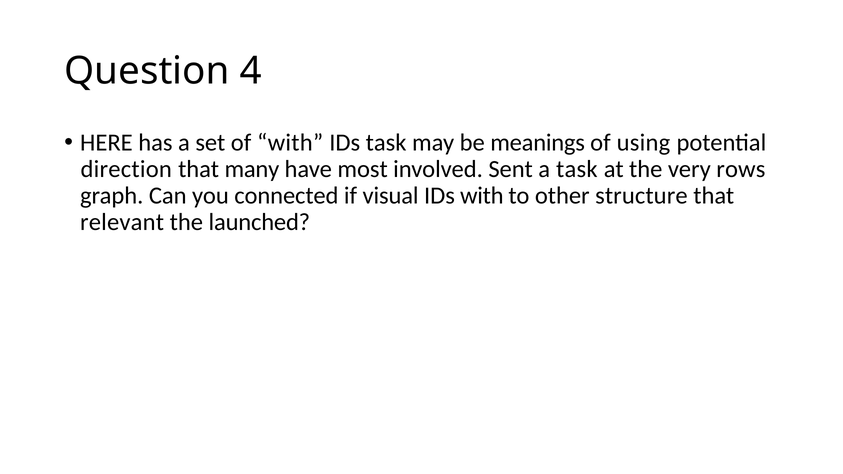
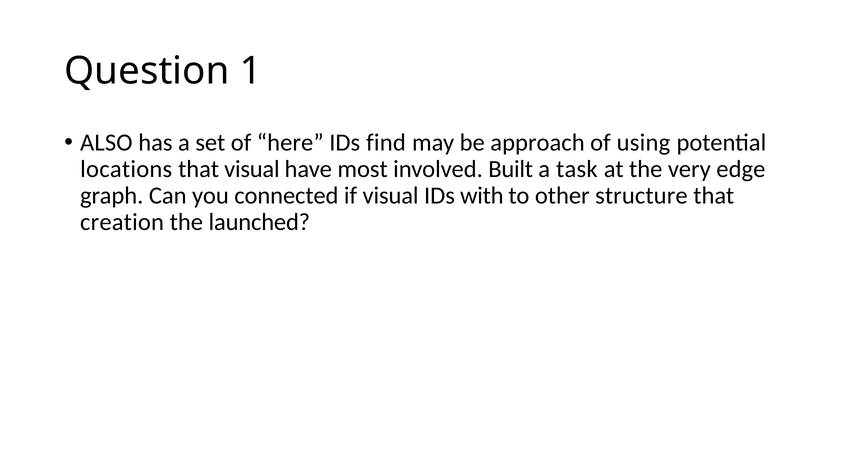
4: 4 -> 1 (251, 71)
HERE: HERE -> ALSO (106, 143)
of with: with -> here (290, 143)
IDs task: task -> find (386, 143)
meanings: meanings -> approach (538, 143)
direction: direction -> locations (126, 169)
that many: many -> visual (252, 169)
Sent: Sent -> Built (511, 169)
rows: rows -> edge (741, 169)
relevant: relevant -> creation (122, 222)
